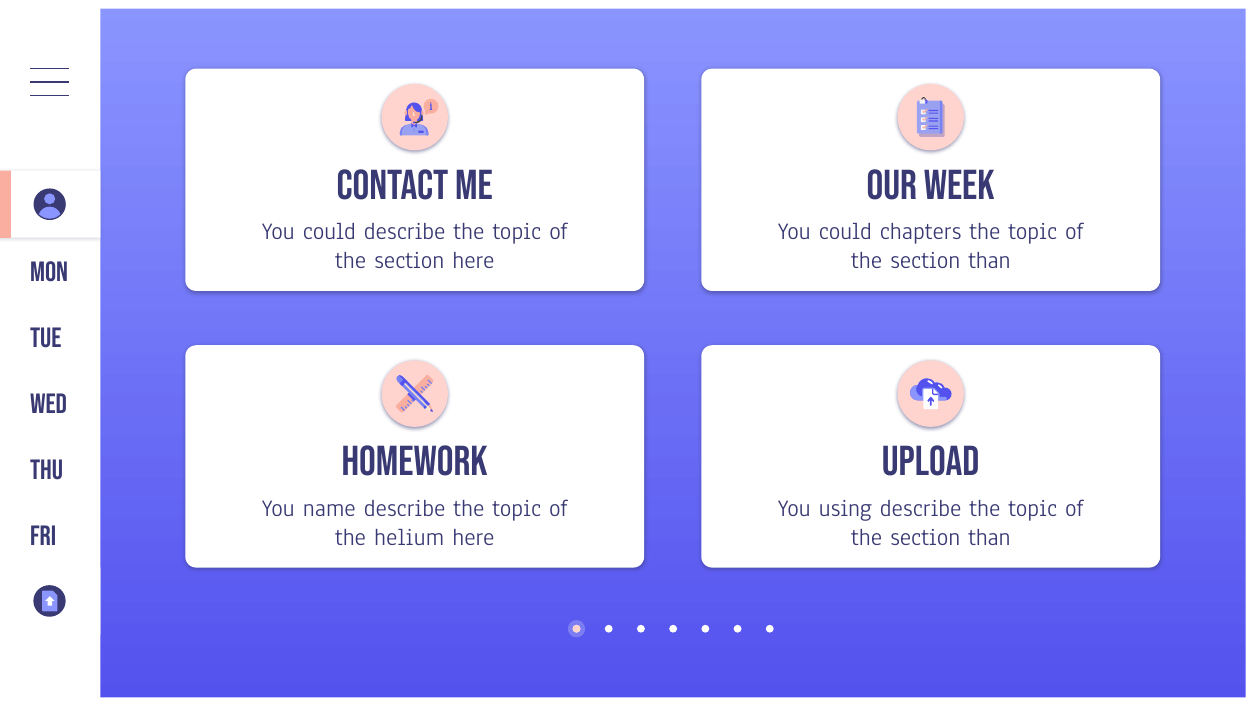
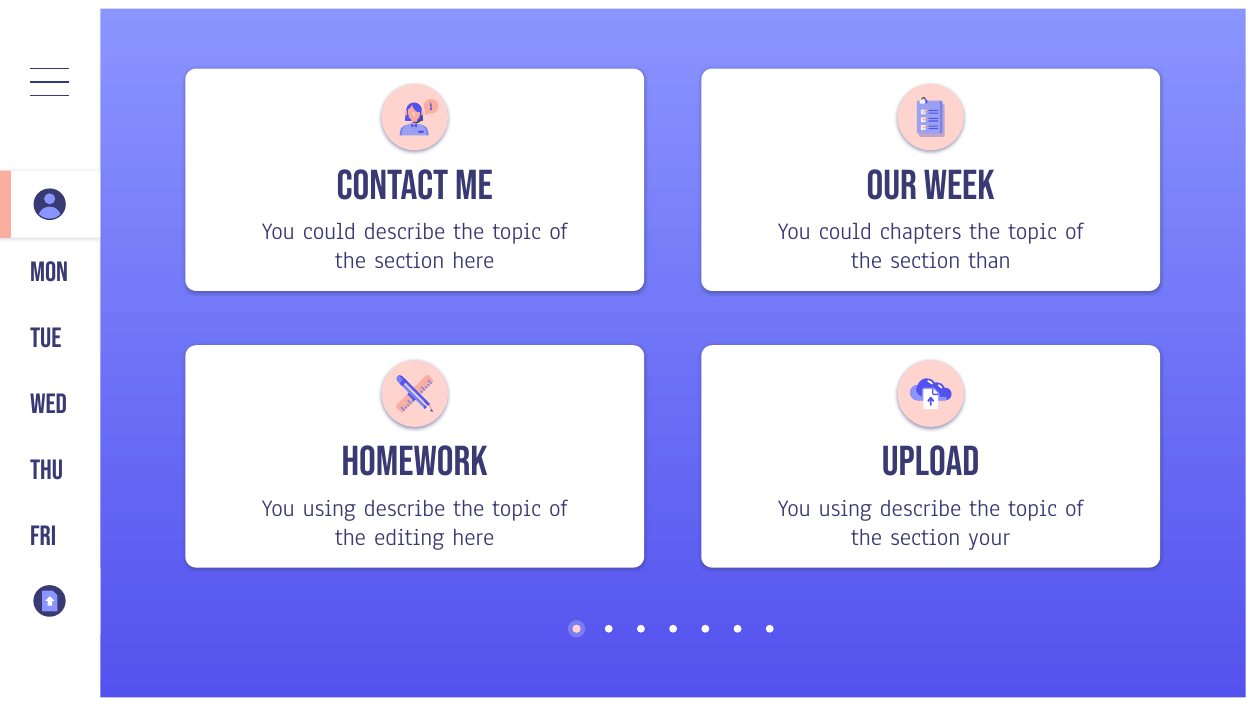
name: name -> using (329, 508)
helium: helium -> editing (409, 538)
than: than -> your (989, 538)
